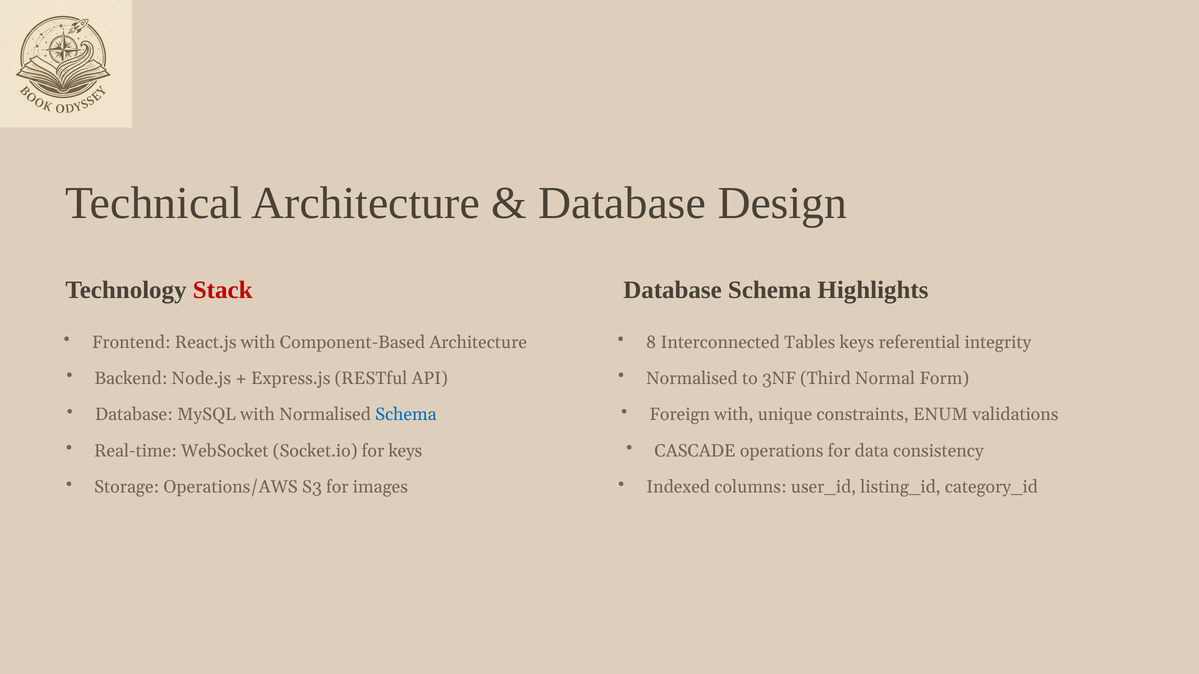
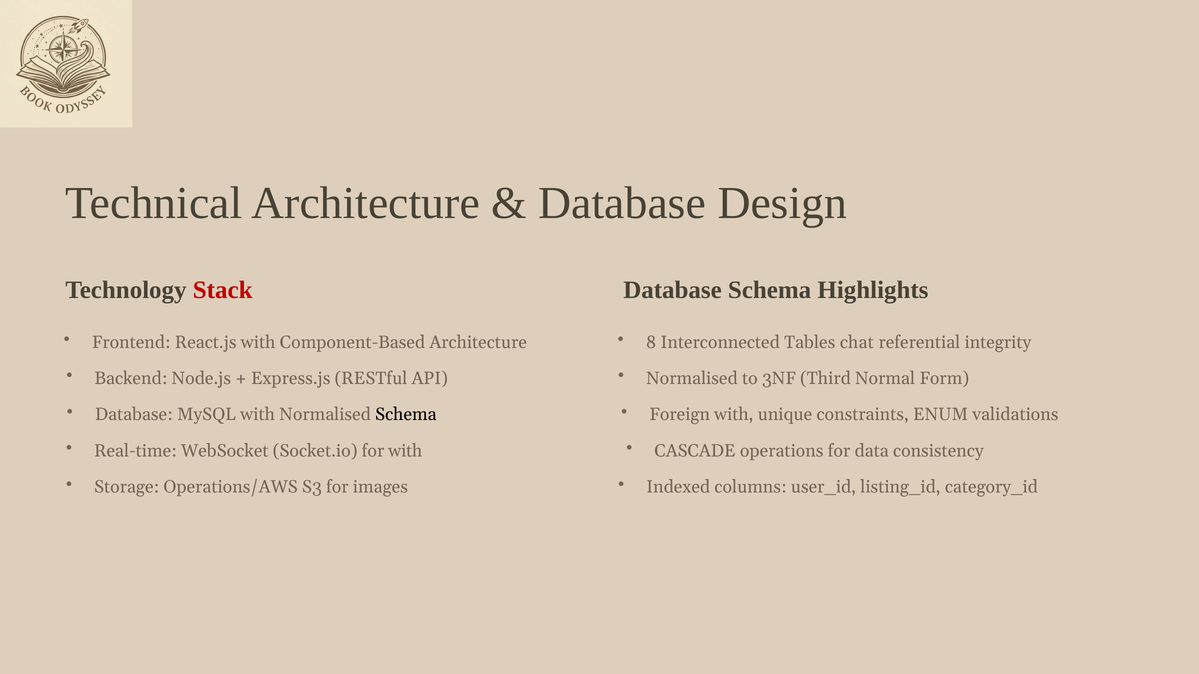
Tables keys: keys -> chat (857, 342)
Schema colour: blue -> black (406, 415)
for keys: keys -> with (405, 451)
